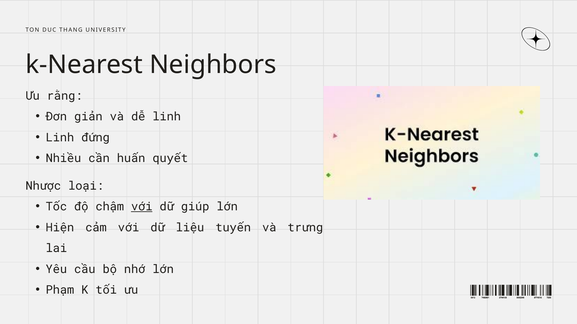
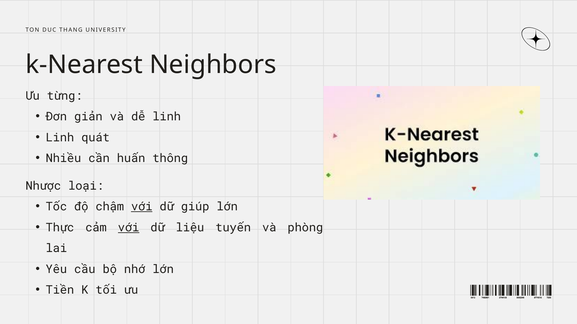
rằng: rằng -> từng (65, 96)
đứng: đứng -> quát (96, 138)
quyết: quyết -> thông (170, 159)
Hiện: Hiện -> Thực (60, 228)
với underline: none -> present (129, 228)
trưng: trưng -> phòng (305, 228)
Phạm: Phạm -> Tiền (60, 291)
